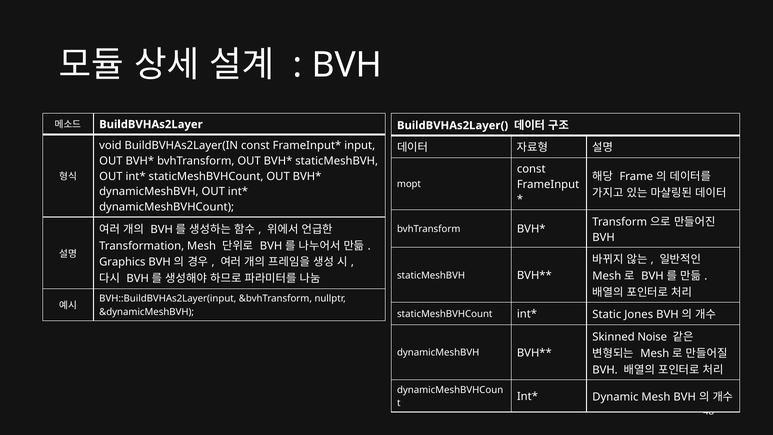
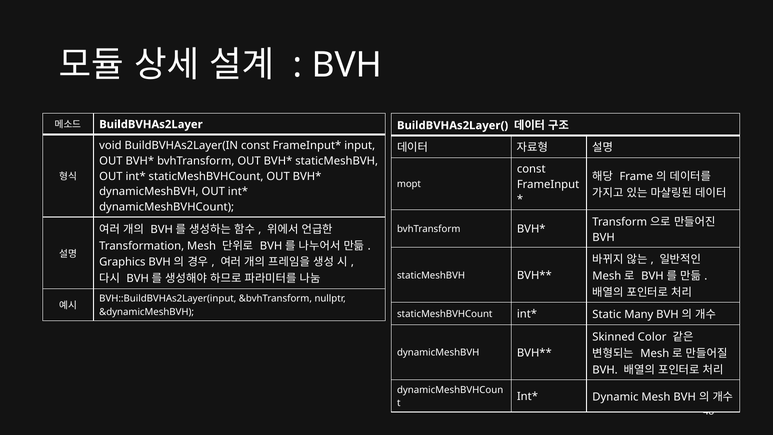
Jones: Jones -> Many (639, 315)
Noise: Noise -> Color (652, 337)
